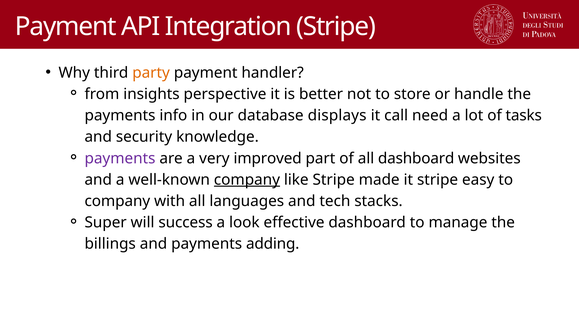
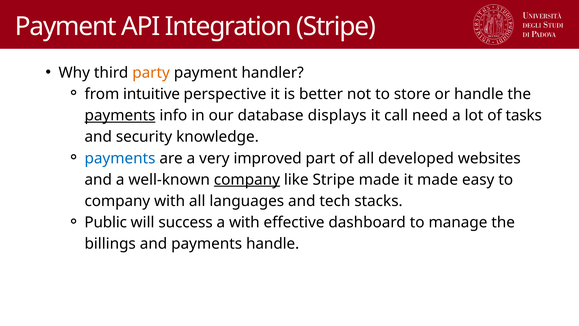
insights: insights -> intuitive (152, 94)
payments underline: none -> present (120, 115)
payments colour: purple -> blue (120, 158)
all dashboard: dashboard -> developed (416, 158)
it stripe: stripe -> made (438, 180)
Super: Super -> Public (106, 222)
a look: look -> with (244, 222)
payments adding: adding -> handle (273, 244)
